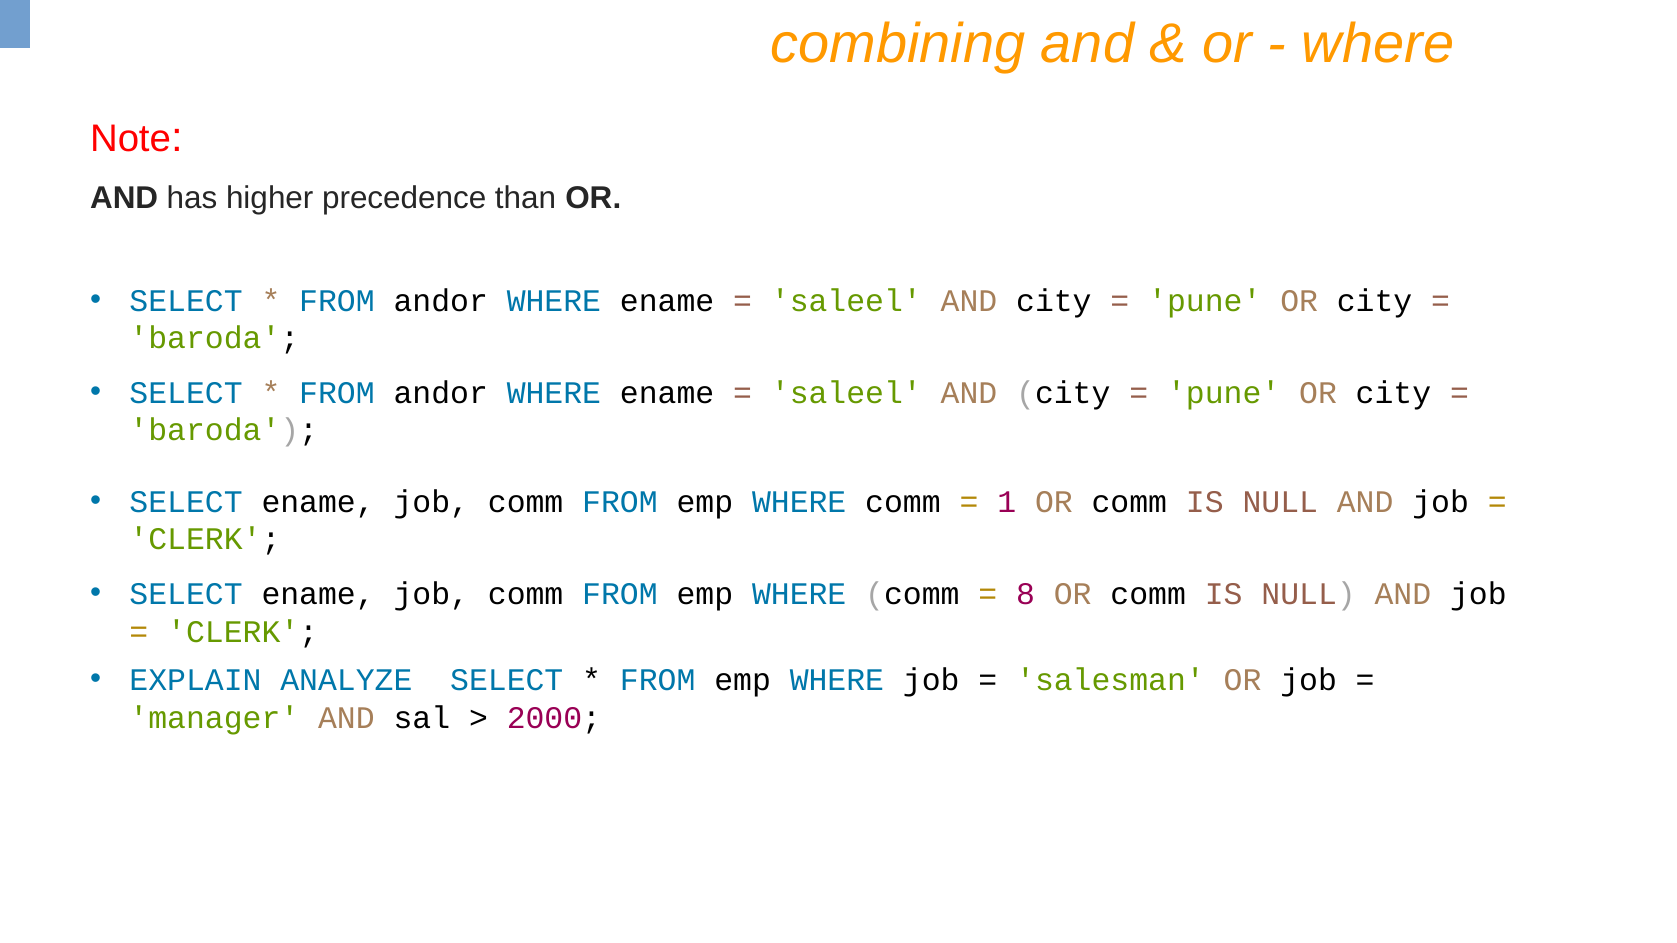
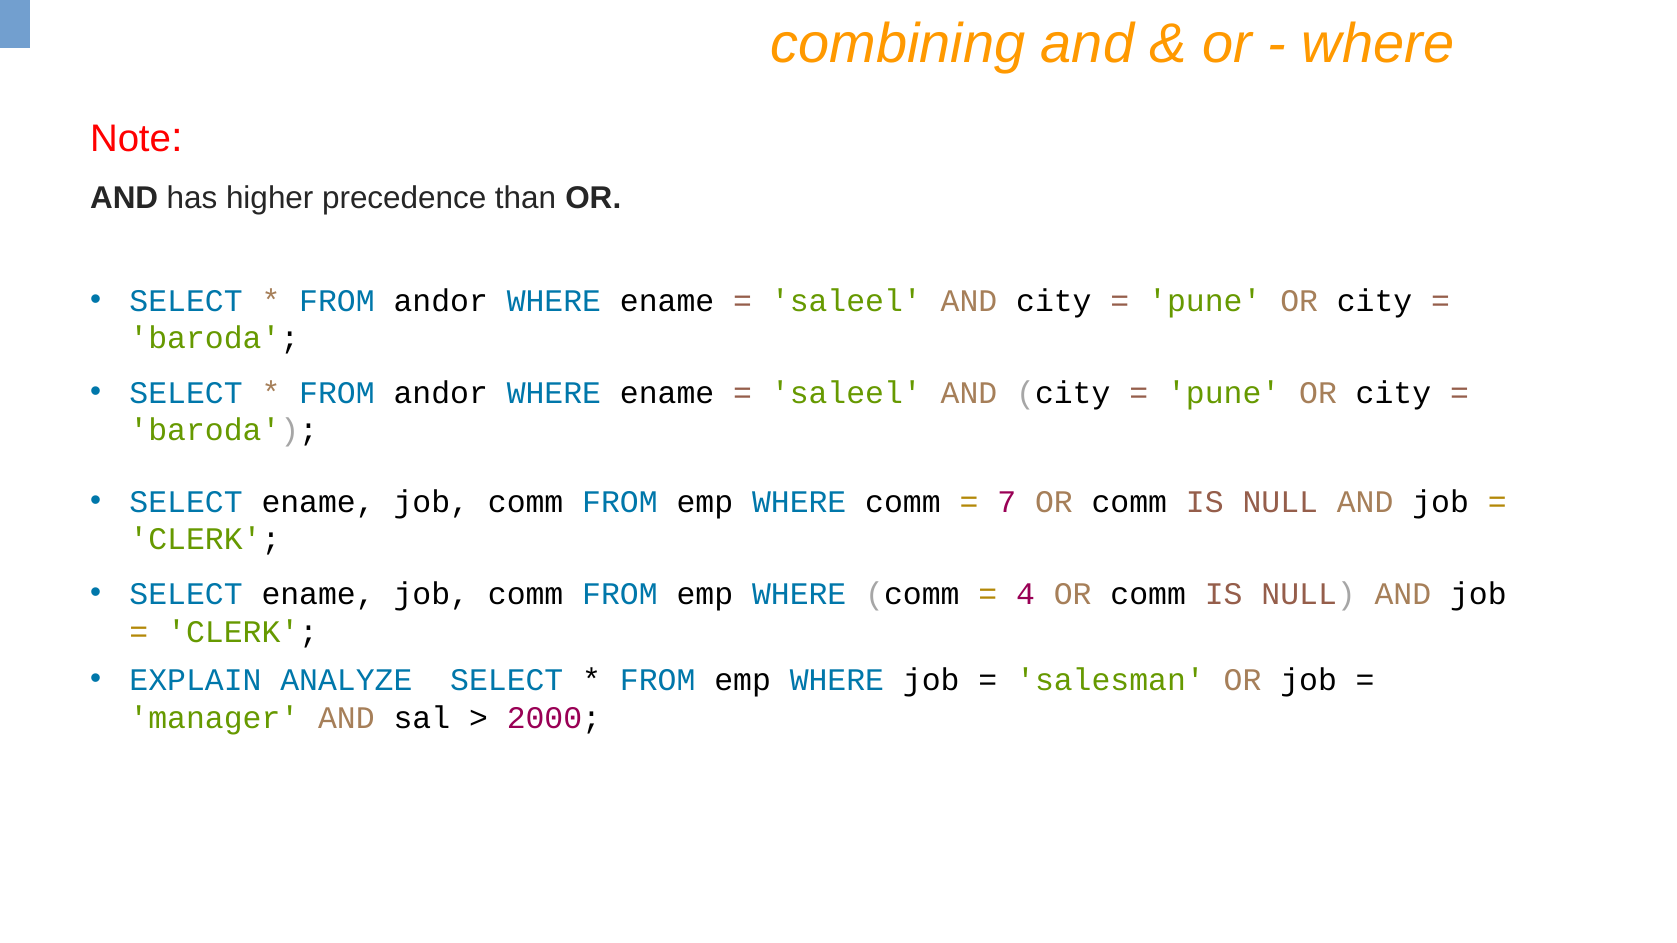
1: 1 -> 7 (1007, 502)
8: 8 -> 4 (1026, 594)
